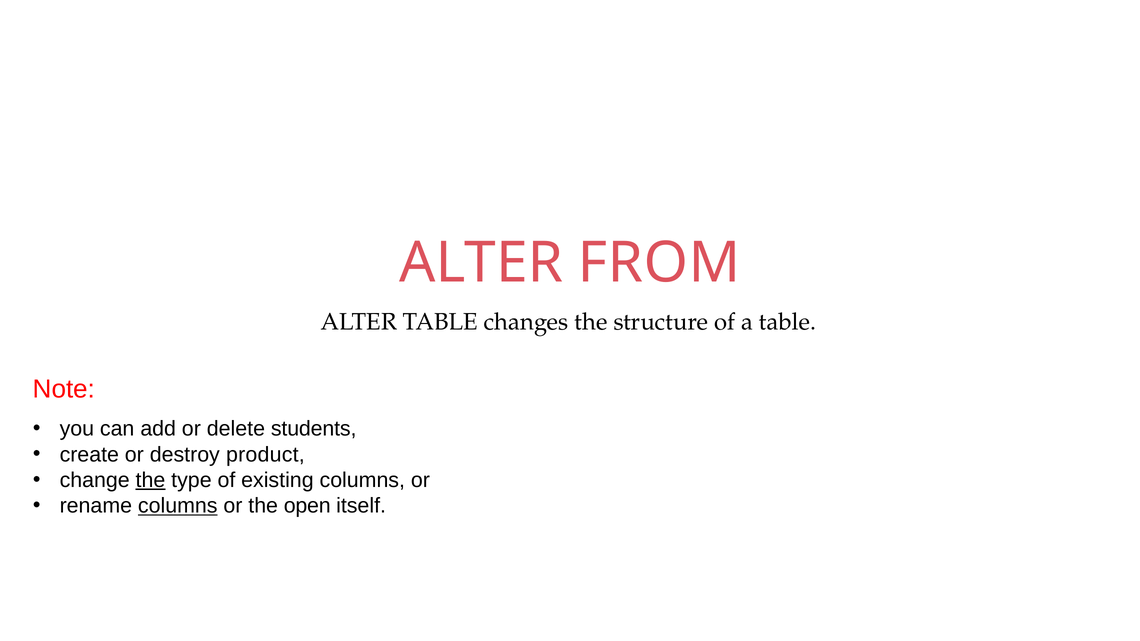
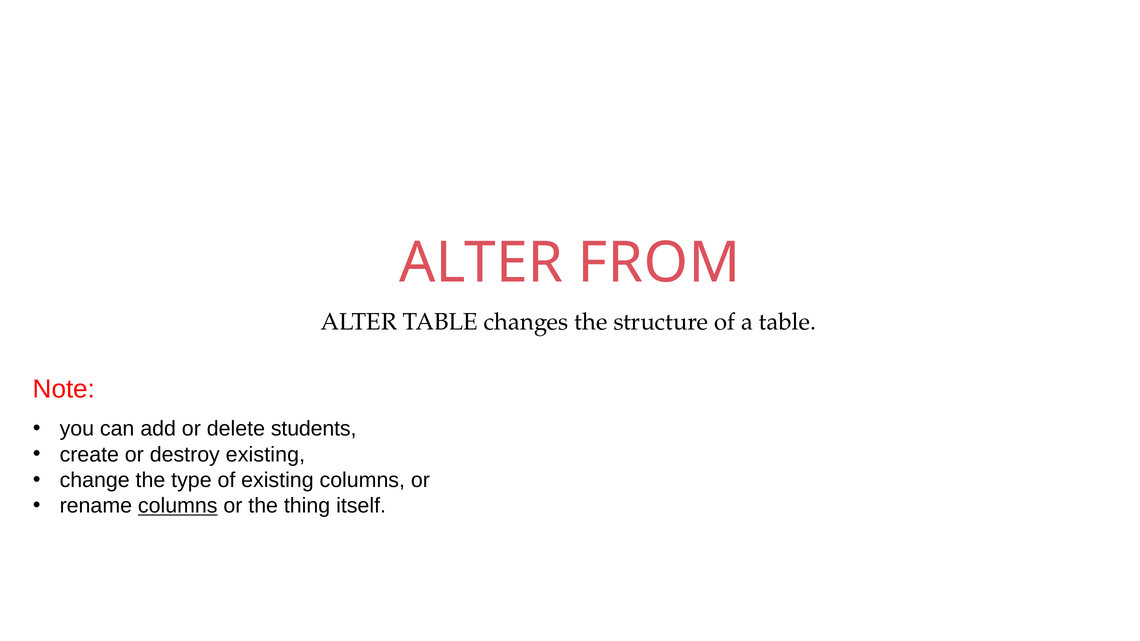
destroy product: product -> existing (265, 455)
the underline: present -> none (150, 480)
open: open -> thing (307, 506)
